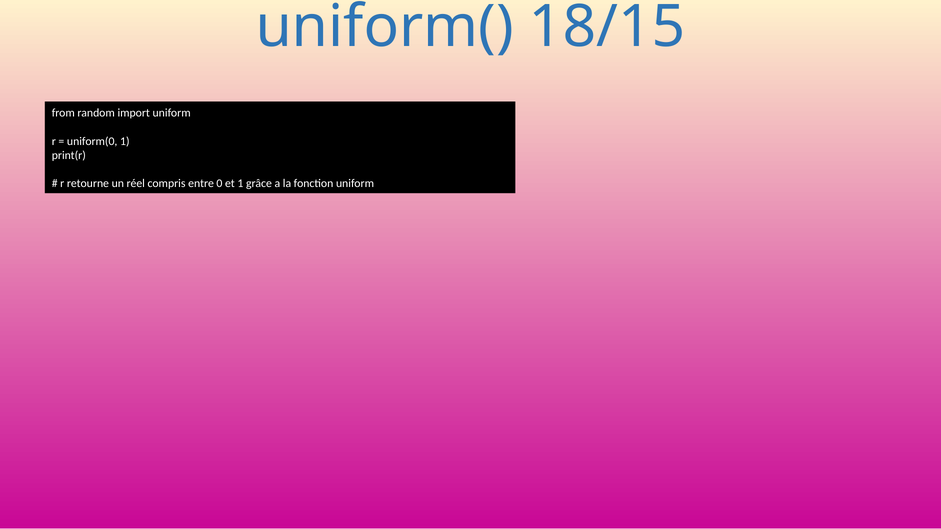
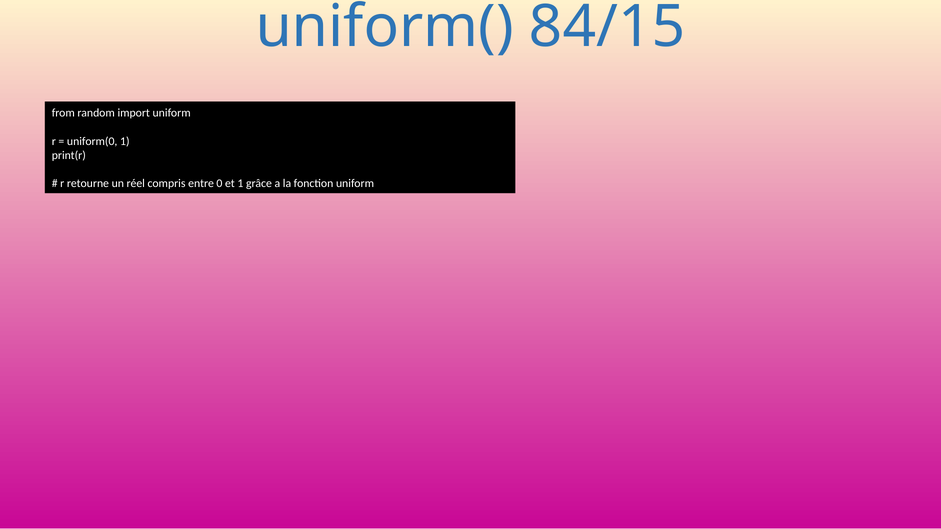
18/15: 18/15 -> 84/15 (607, 27)
